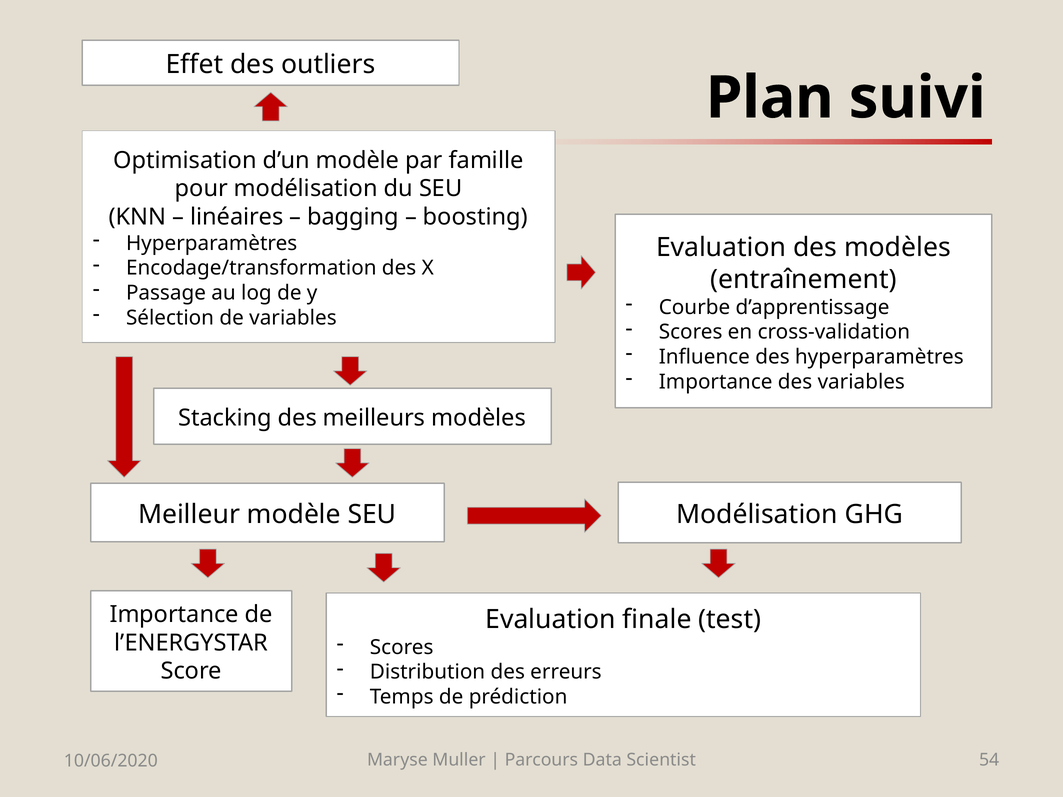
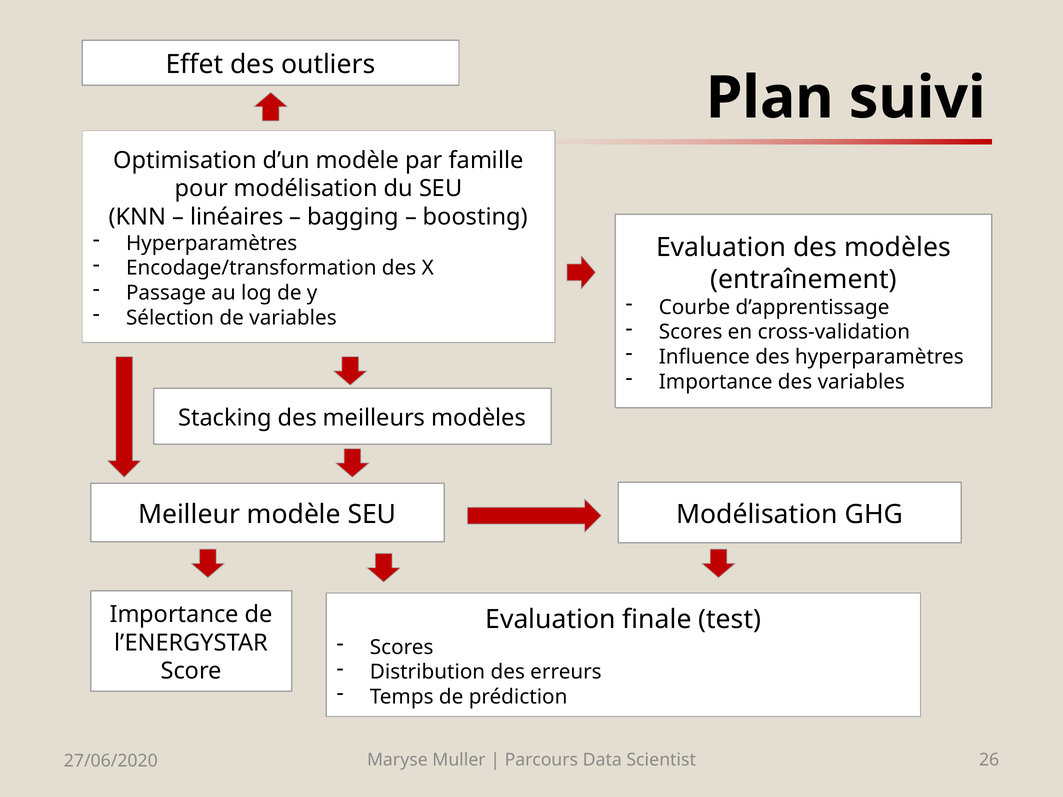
54: 54 -> 26 (989, 760)
10/06/2020: 10/06/2020 -> 27/06/2020 (111, 761)
